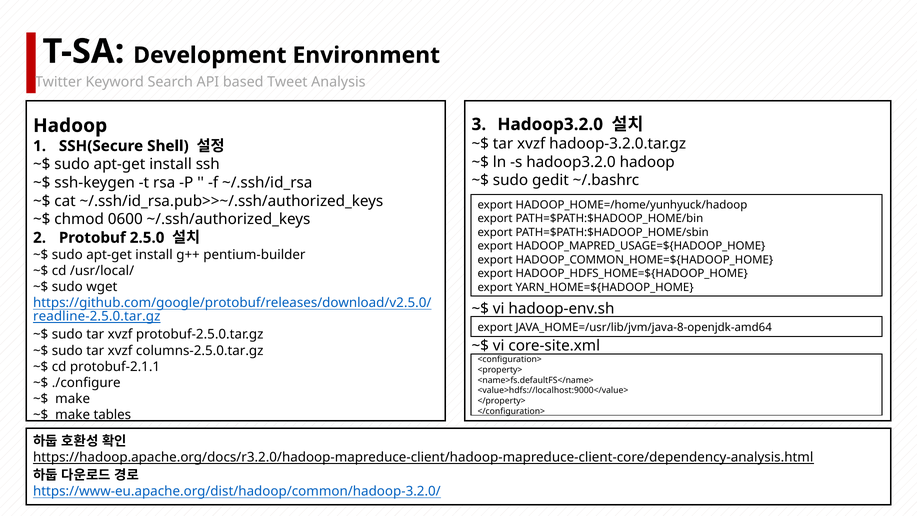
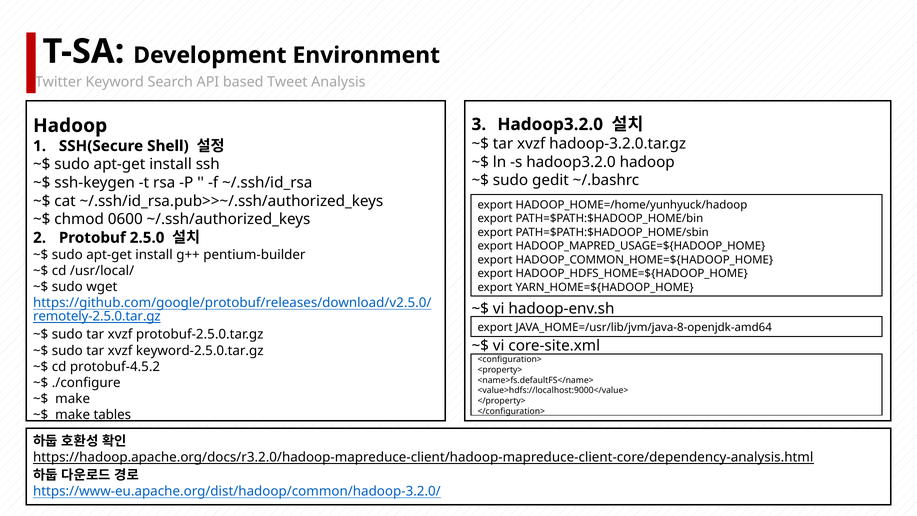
readline-2.5.0.tar.gz: readline-2.5.0.tar.gz -> remotely-2.5.0.tar.gz (97, 316)
columns-2.5.0.tar.gz: columns-2.5.0.tar.gz -> keyword-2.5.0.tar.gz (200, 351)
protobuf-2.1.1: protobuf-2.1.1 -> protobuf-4.5.2 (115, 367)
